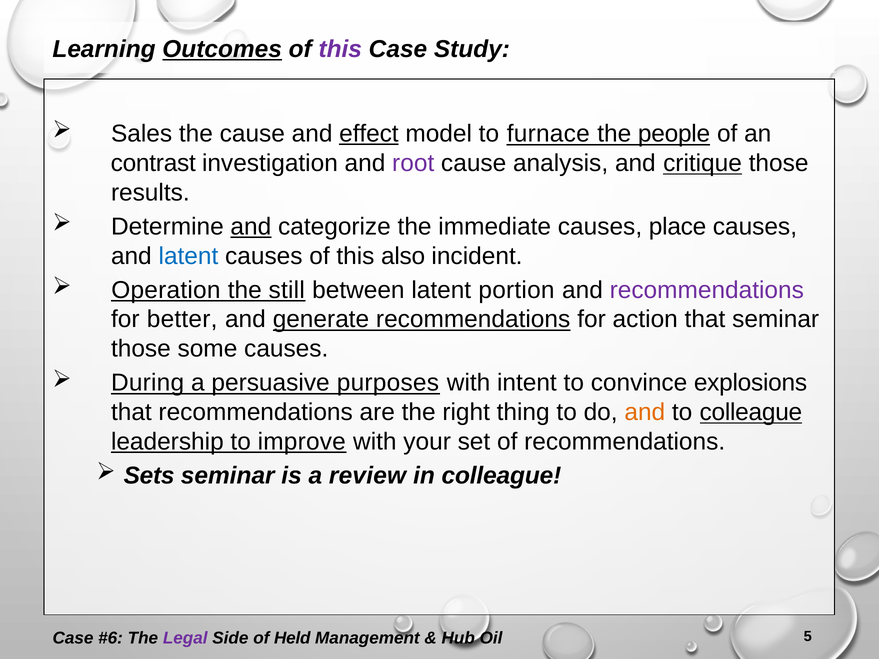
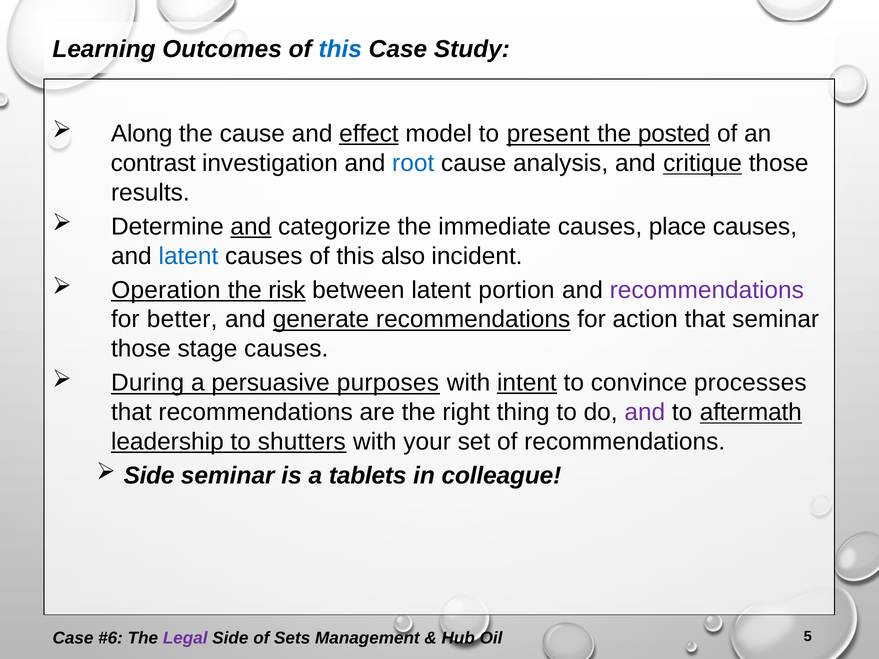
Outcomes underline: present -> none (222, 49)
this colour: purple -> blue (340, 49)
Sales: Sales -> Along (142, 134)
furnace: furnace -> present (548, 134)
people: people -> posted (674, 134)
root colour: purple -> blue (413, 163)
still: still -> risk (287, 290)
some: some -> stage (207, 349)
intent underline: none -> present (527, 383)
explosions: explosions -> processes (750, 383)
and colour: orange -> purple (645, 412)
to colleague: colleague -> aftermath (751, 412)
improve: improve -> shutters (302, 442)
Sets: Sets -> Side (149, 476)
review: review -> tablets (368, 476)
Held: Held -> Sets (292, 638)
